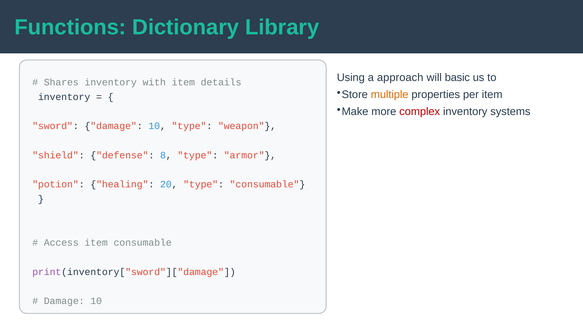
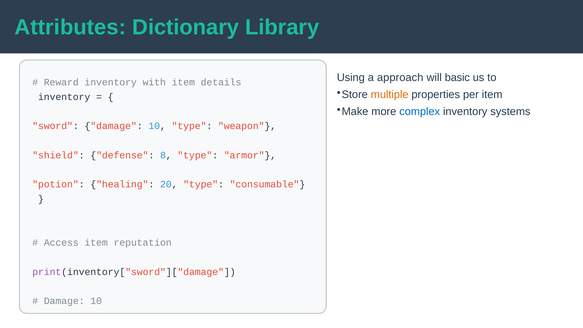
Functions: Functions -> Attributes (70, 27)
Shares: Shares -> Reward (61, 82)
complex colour: red -> blue (420, 112)
item consumable: consumable -> reputation (143, 243)
